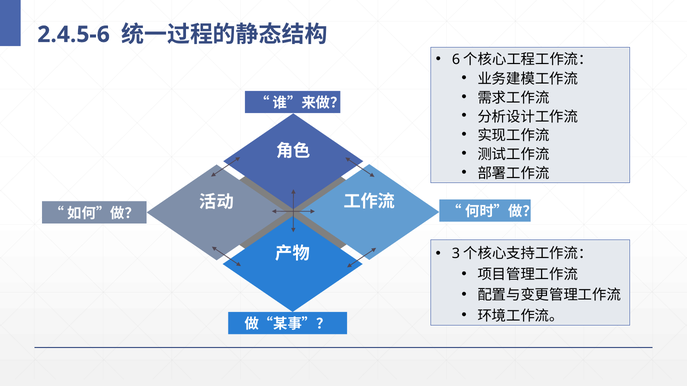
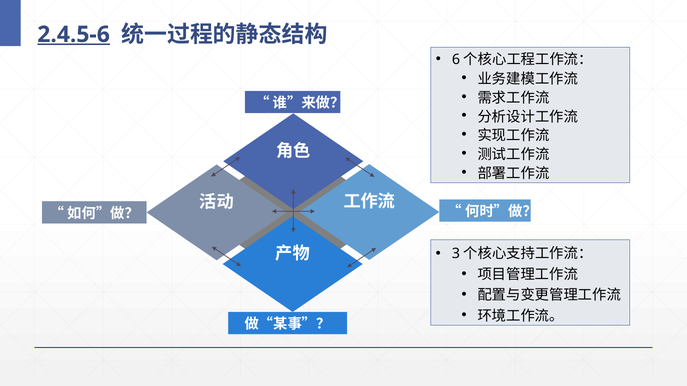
2.4.5-6 underline: none -> present (74, 35)
